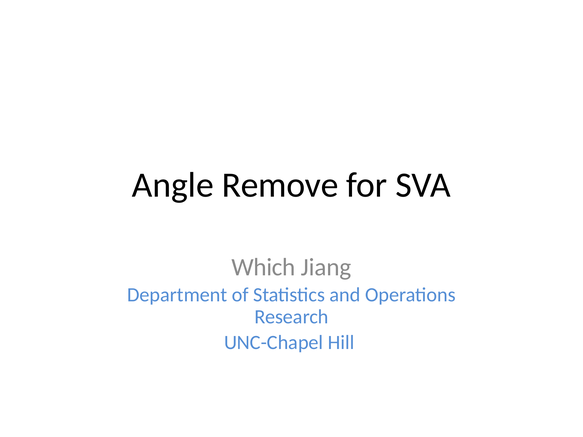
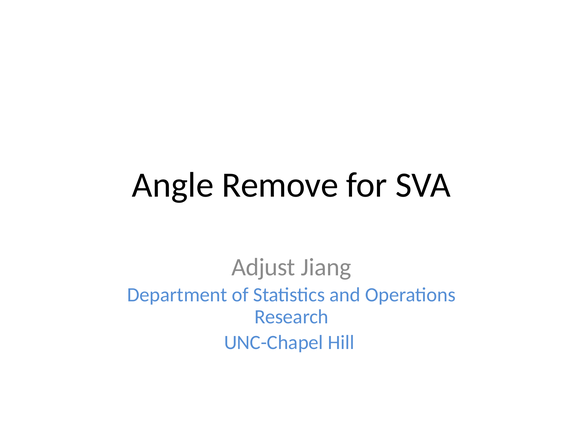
Which: Which -> Adjust (263, 268)
